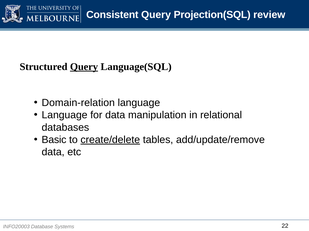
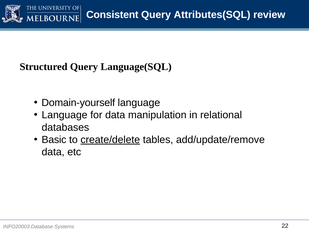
Projection(SQL: Projection(SQL -> Attributes(SQL (212, 15)
Query underline: present -> none (84, 67)
Domain-relation: Domain-relation -> Domain-yourself (78, 103)
